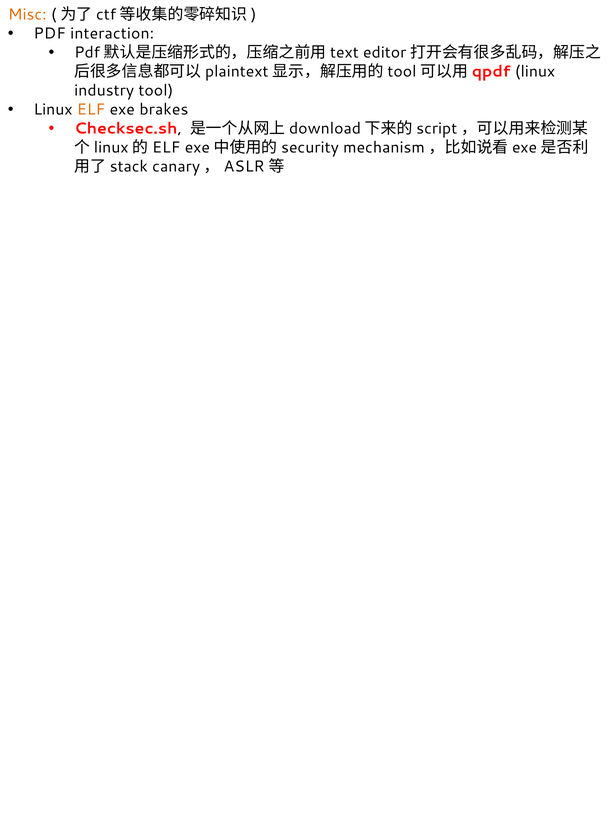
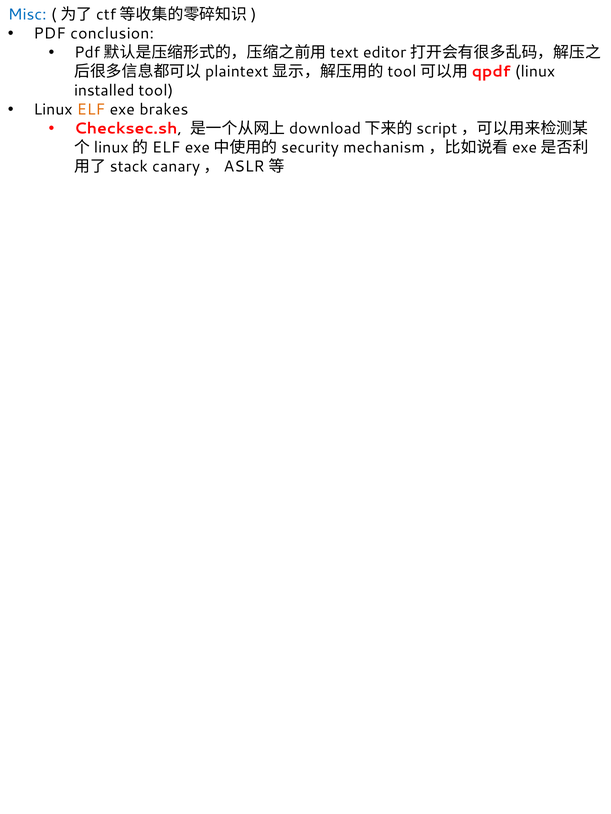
Misc colour: orange -> blue (27, 15)
interaction: interaction -> conclusion (112, 34)
industry: industry -> installed (104, 91)
